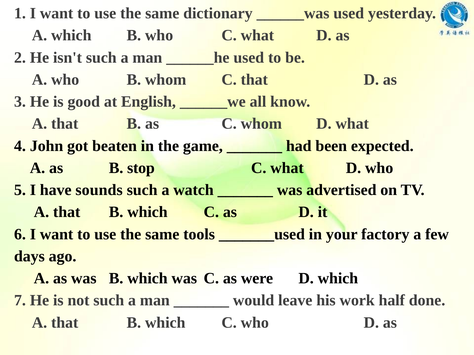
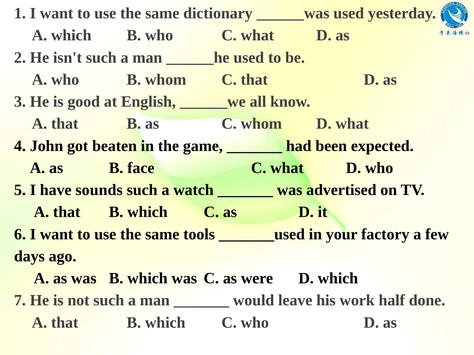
stop: stop -> face (141, 168)
